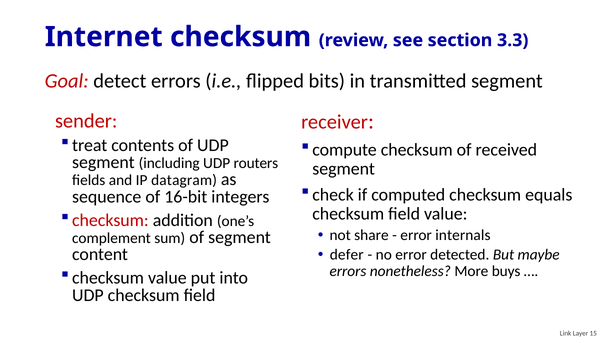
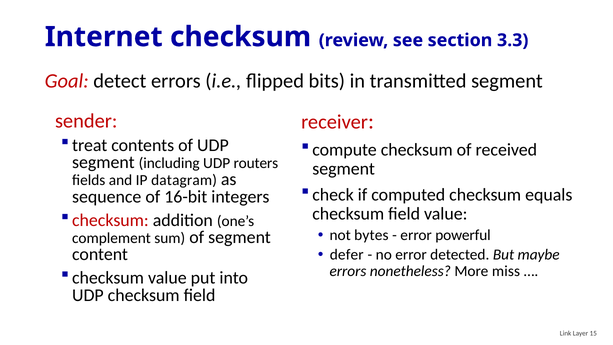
share: share -> bytes (371, 235)
internals: internals -> powerful (463, 235)
buys: buys -> miss (506, 271)
